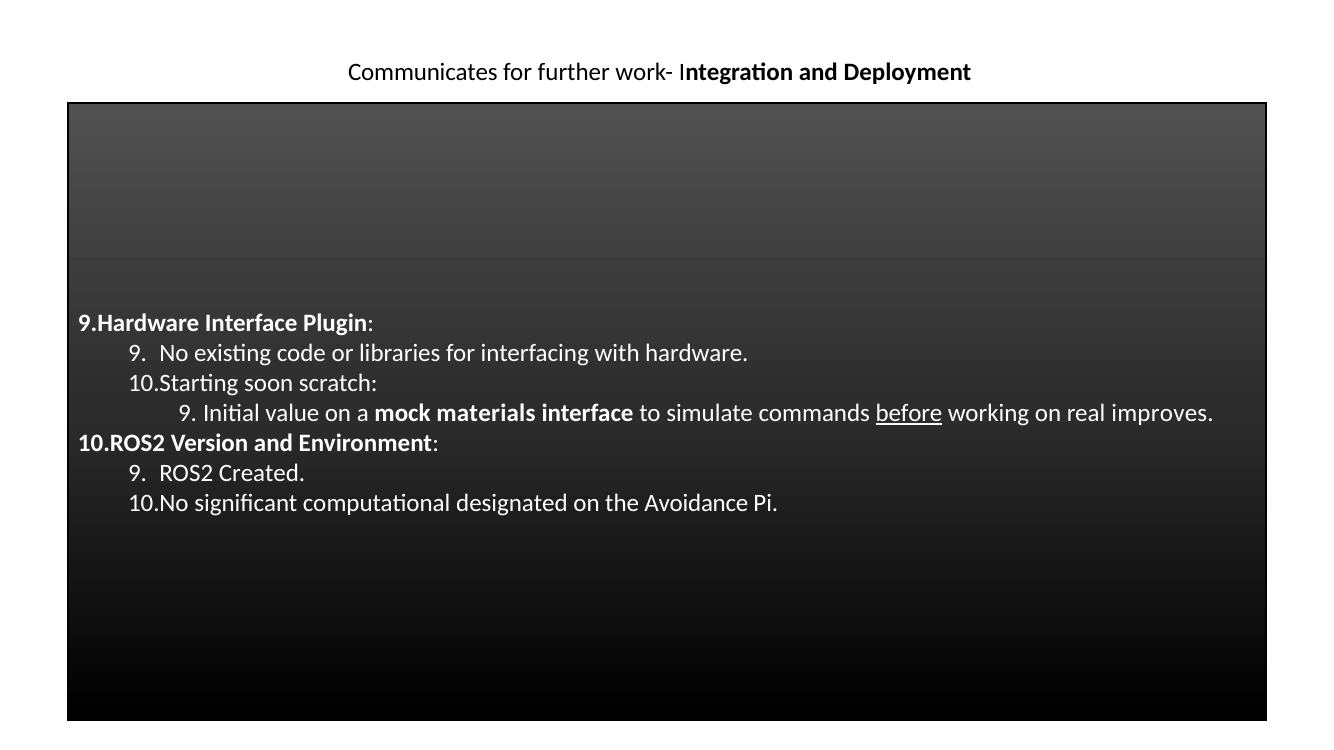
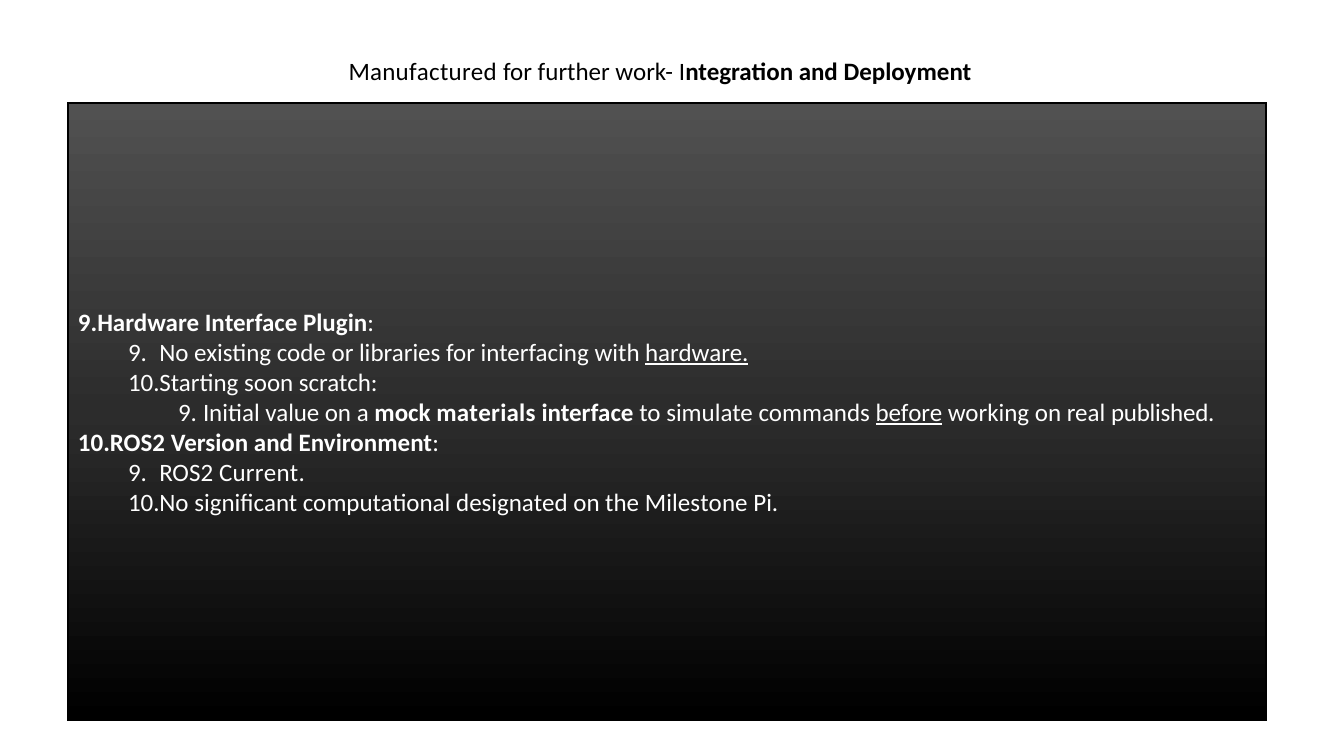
Communicates: Communicates -> Manufactured (423, 72)
hardware underline: none -> present (697, 353)
improves: improves -> published (1163, 413)
Created: Created -> Current (262, 473)
Avoidance: Avoidance -> Milestone (696, 503)
